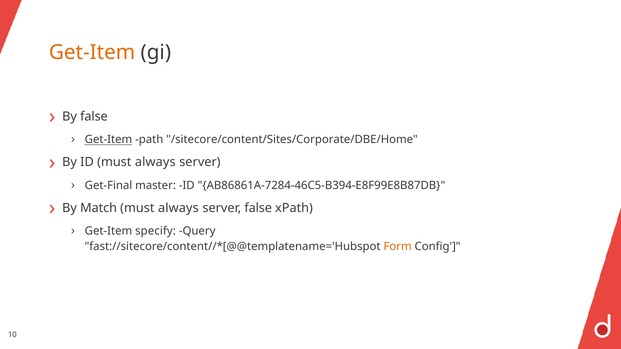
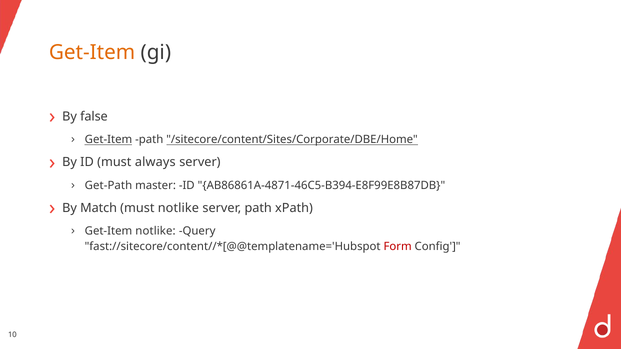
/sitecore/content/Sites/Corporate/DBE/Home underline: none -> present (292, 140)
Get-Final: Get-Final -> Get-Path (108, 186)
AB86861A-7284-46C5-B394-E8F99E8B87DB: AB86861A-7284-46C5-B394-E8F99E8B87DB -> AB86861A-4871-46C5-B394-E8F99E8B87DB (321, 186)
always: always -> notlike (178, 208)
server false: false -> path (258, 208)
Get-Item specify: specify -> notlike (156, 231)
Form colour: orange -> red (398, 246)
